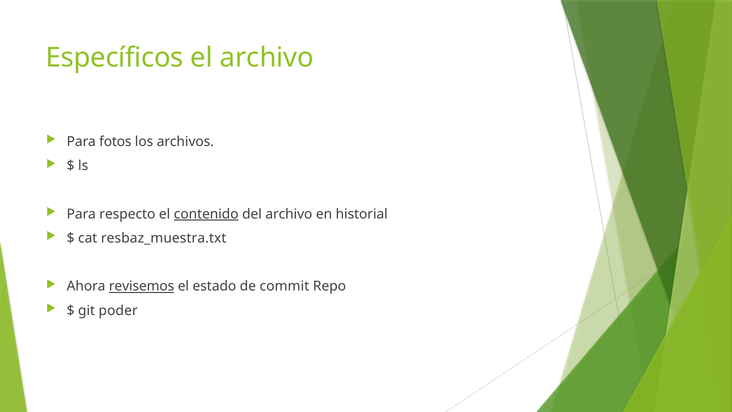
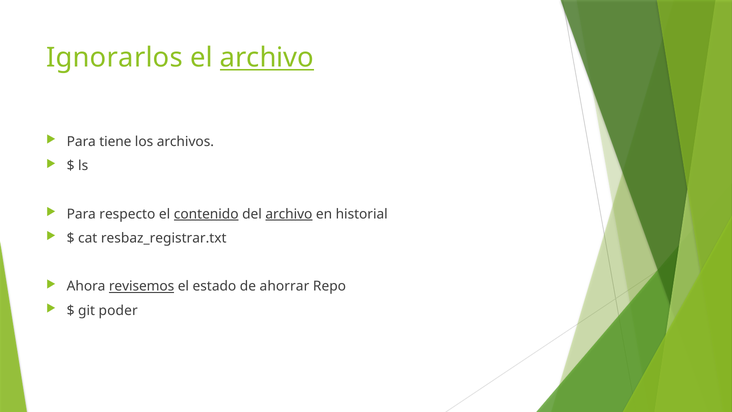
Específicos: Específicos -> Ignorarlos (115, 58)
archivo underline: none -> present (267, 58)
fotos: fotos -> tiene (115, 142)
archivo underline: none -> present (289, 214)
resbaz_muestra.txt: resbaz_muestra.txt -> resbaz_registrar.txt (164, 238)
commit: commit -> ahorrar (284, 286)
